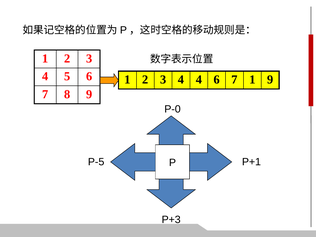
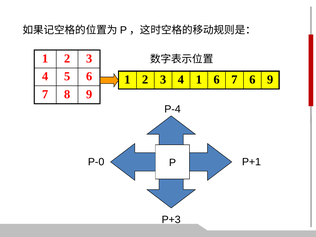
4 4: 4 -> 1 (199, 80)
7 1: 1 -> 6 (252, 80)
P-0: P-0 -> P-4 (173, 109)
P-5: P-5 -> P-0 (96, 162)
